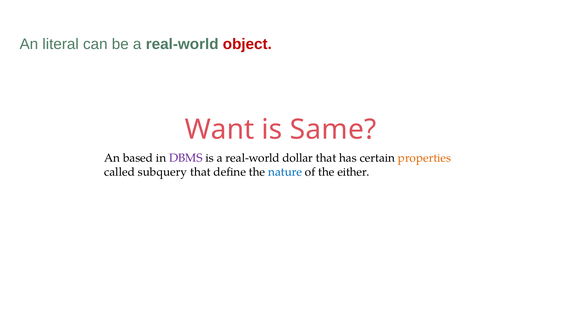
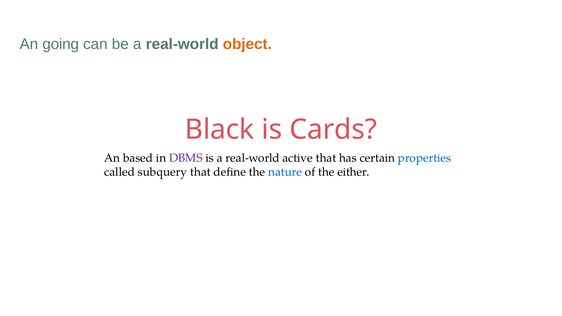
literal: literal -> going (61, 44)
object colour: red -> orange (247, 44)
Want: Want -> Black (220, 130)
Same: Same -> Cards (333, 130)
dollar: dollar -> active (298, 158)
properties colour: orange -> blue (425, 158)
